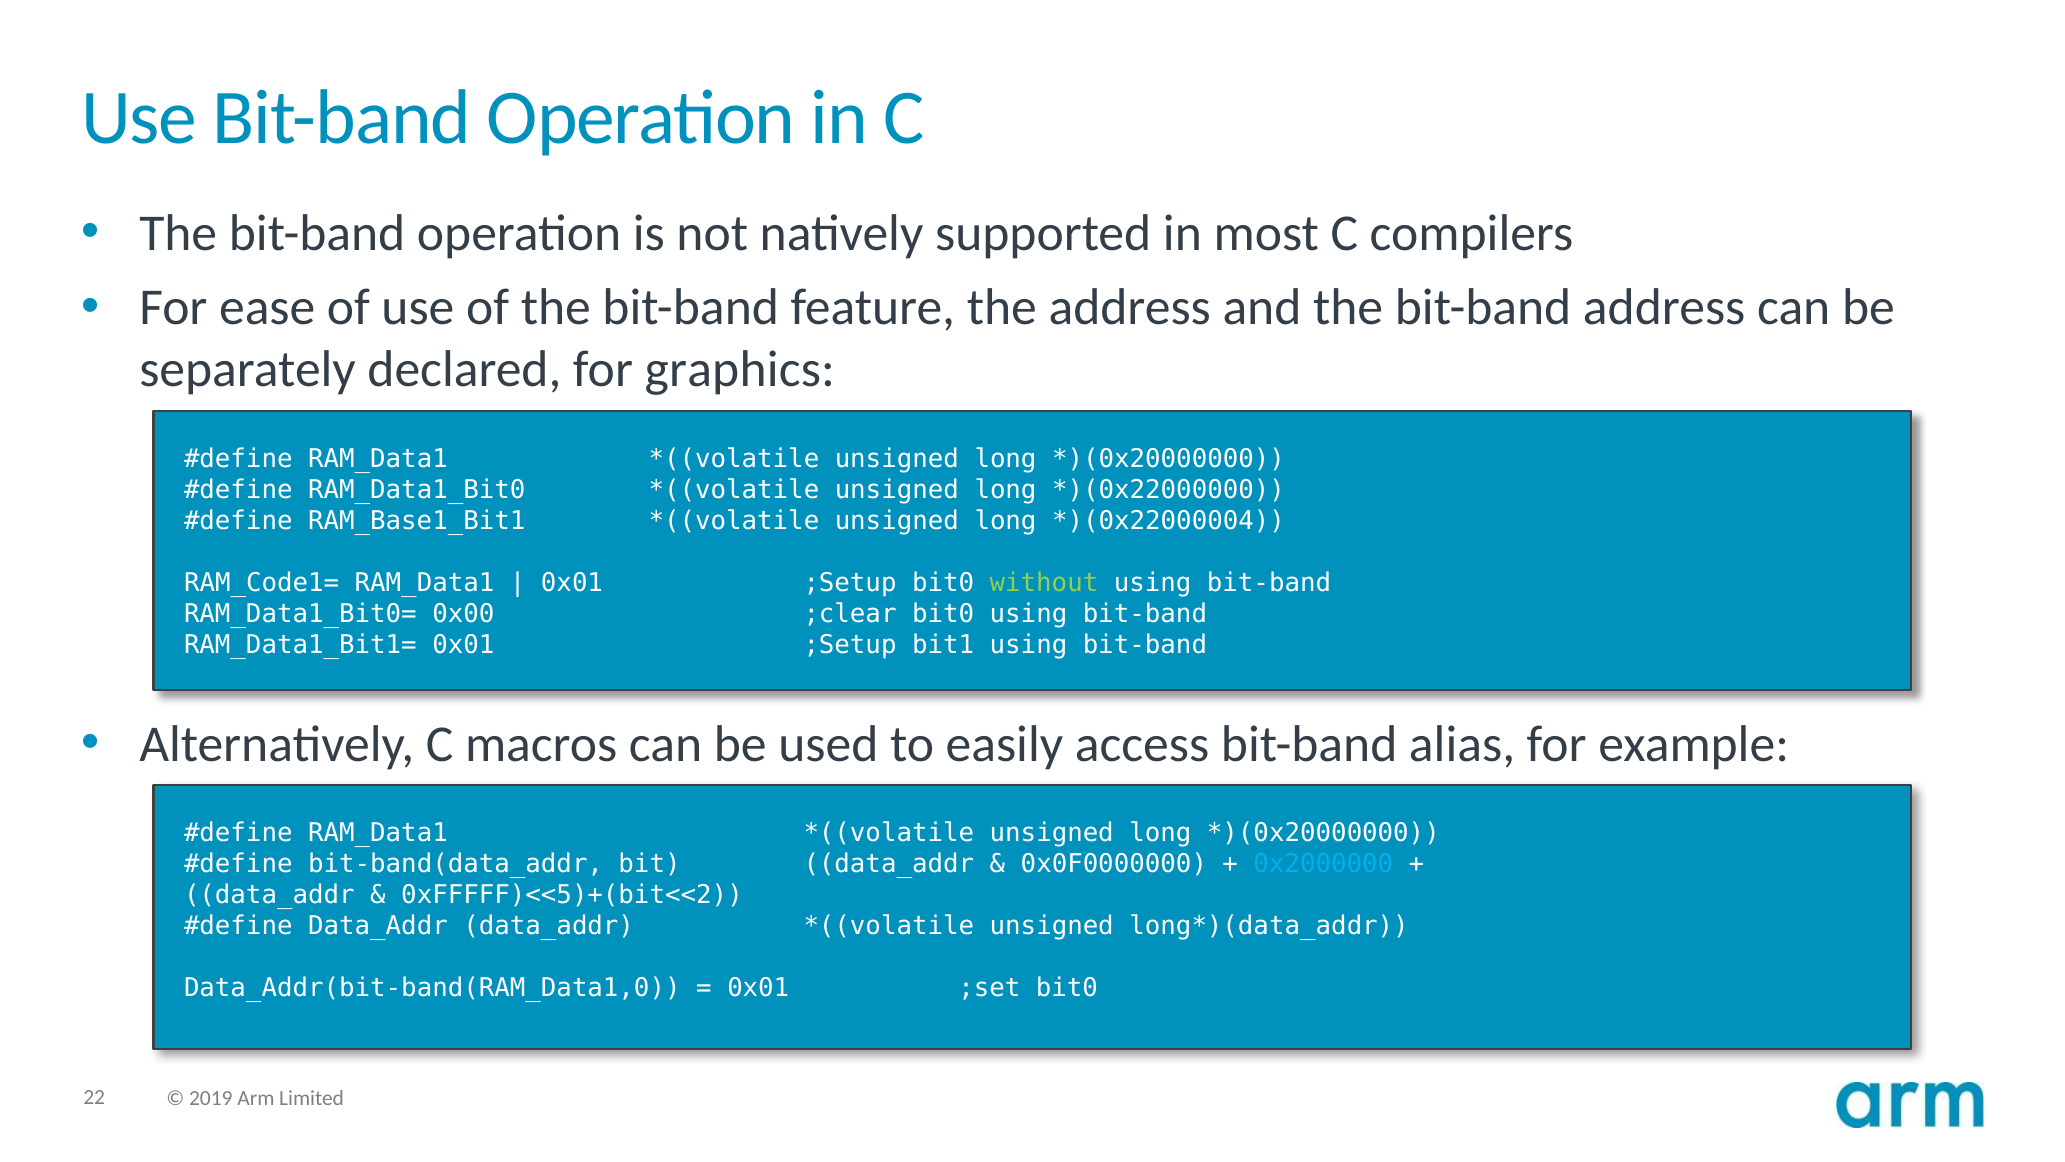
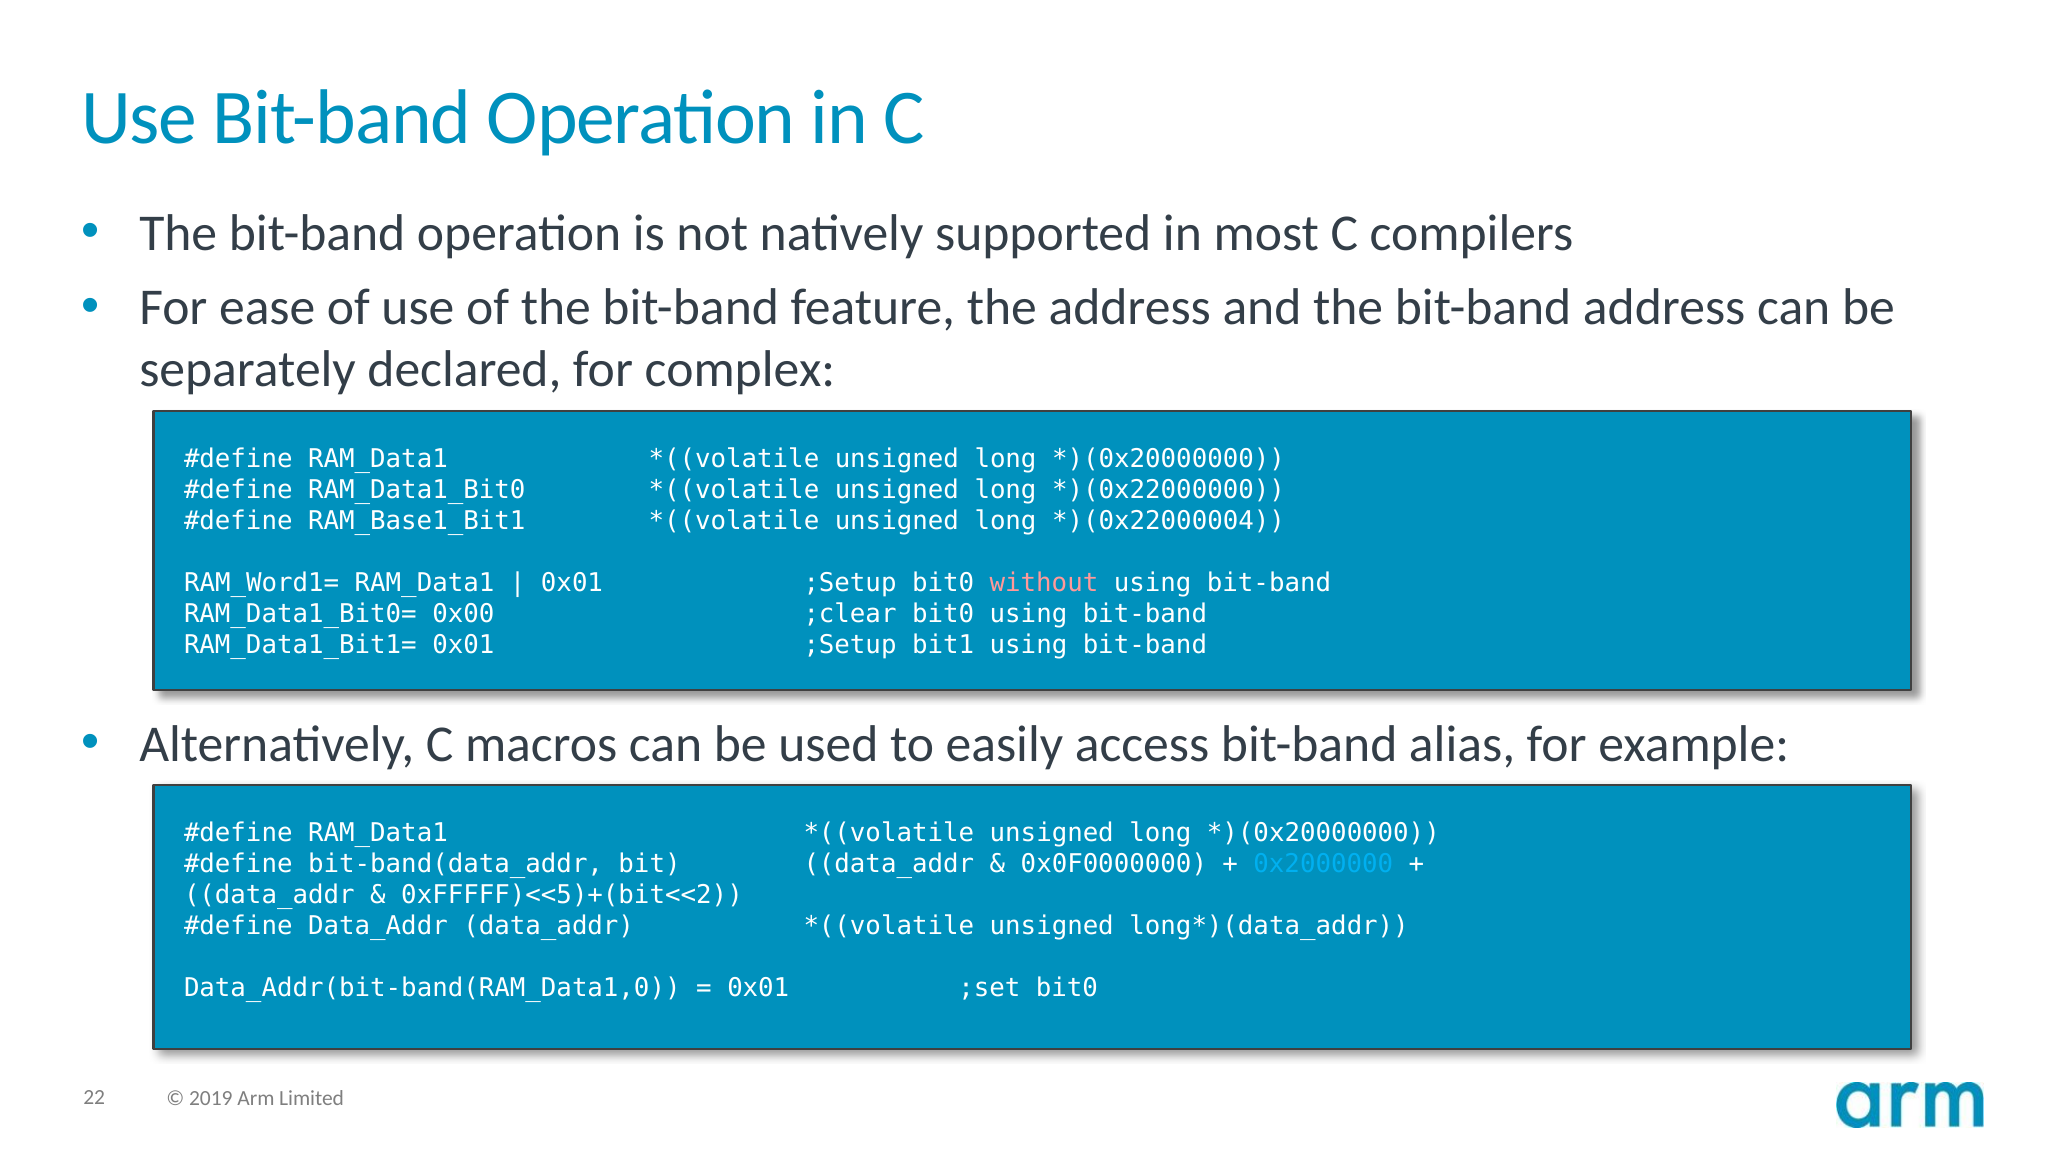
graphics: graphics -> complex (740, 370)
RAM_Code1=: RAM_Code1= -> RAM_Word1= (262, 582)
without colour: light green -> pink (1044, 582)
